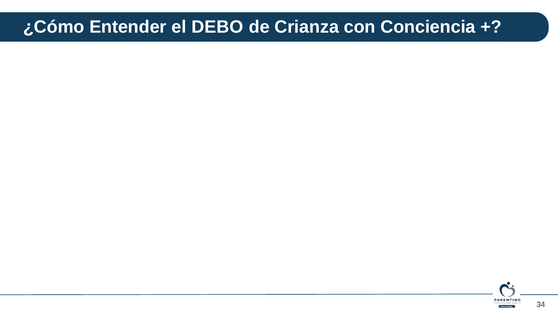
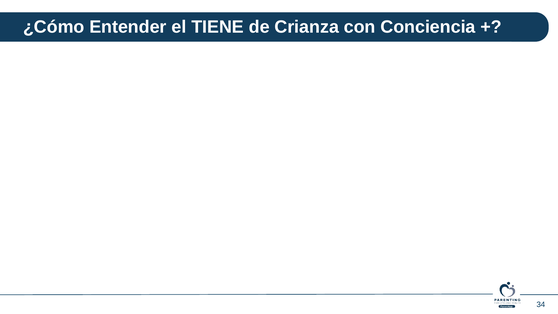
DEBO: DEBO -> TIENE (218, 27)
